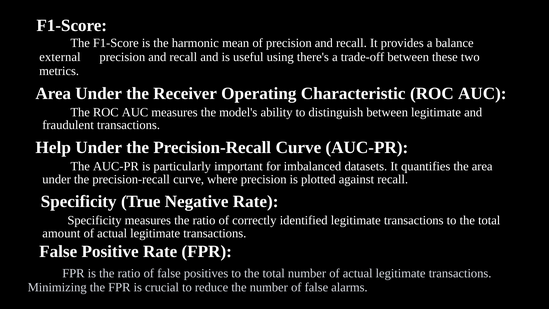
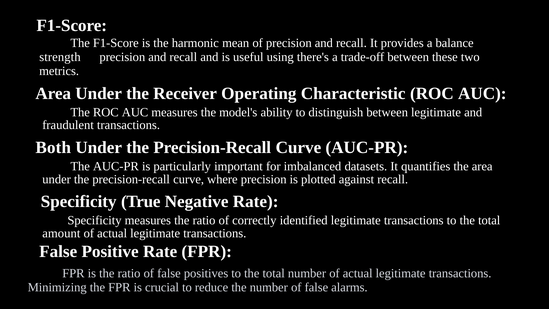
external: external -> strength (60, 57)
Help: Help -> Both (53, 147)
